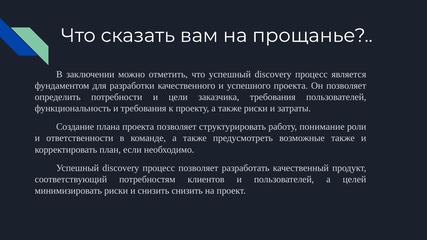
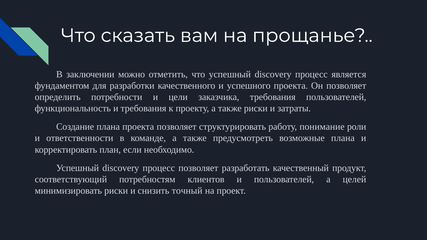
возможные также: также -> плана (343, 138)
снизить снизить: снизить -> точный (187, 191)
